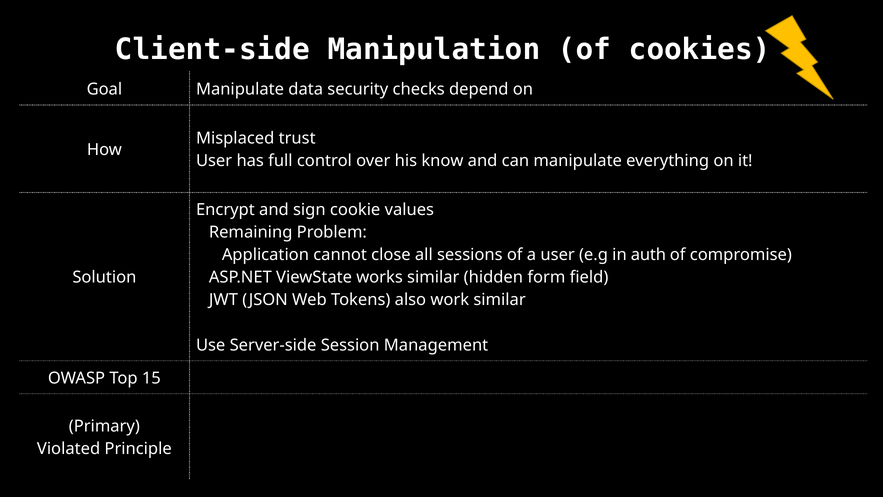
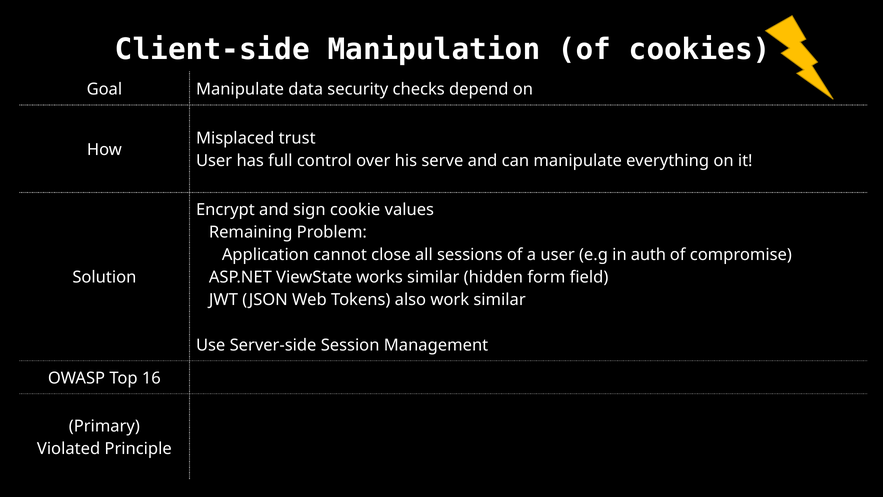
know: know -> serve (442, 161)
15: 15 -> 16 (151, 378)
